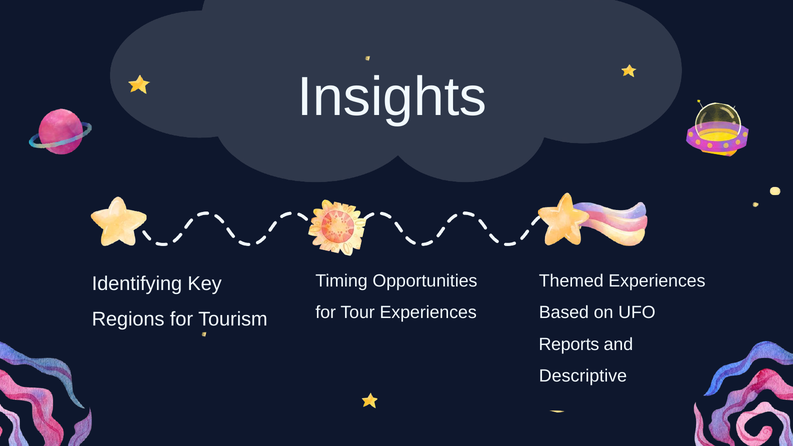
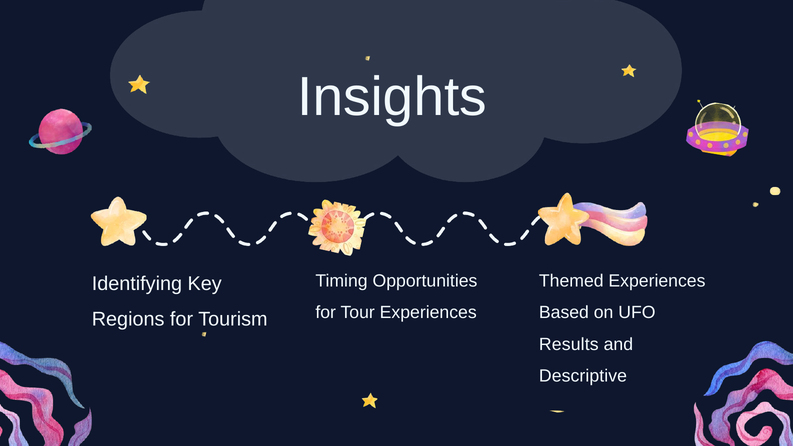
Reports: Reports -> Results (569, 344)
